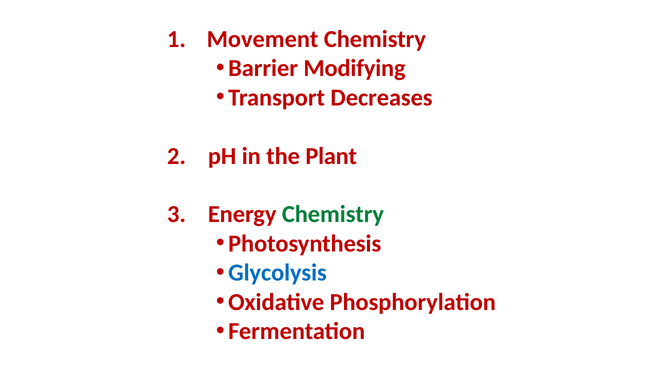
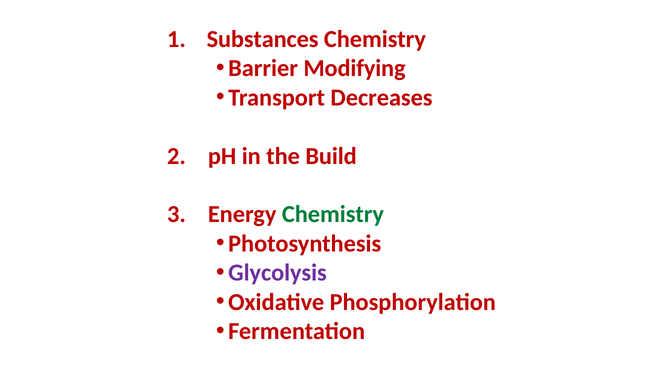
Movement: Movement -> Substances (263, 39)
Plant: Plant -> Build (331, 156)
Glycolysis colour: blue -> purple (277, 273)
